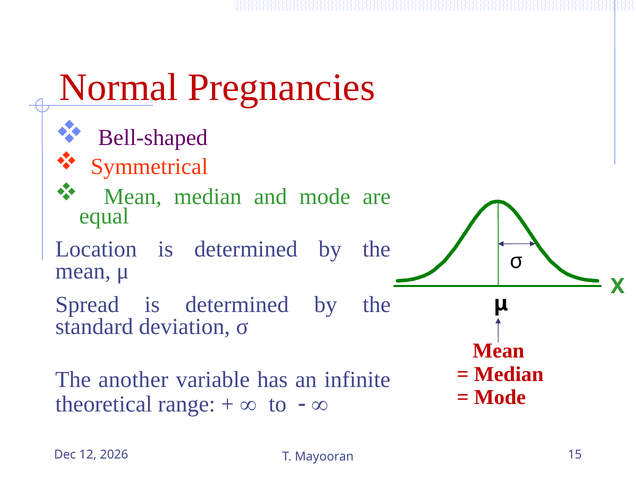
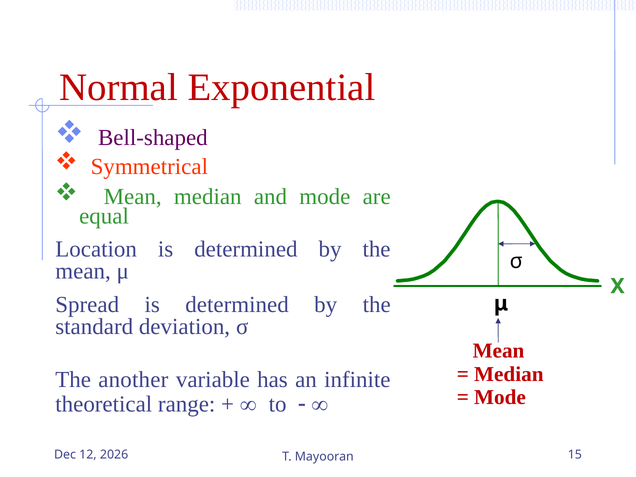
Pregnancies: Pregnancies -> Exponential (281, 88)
